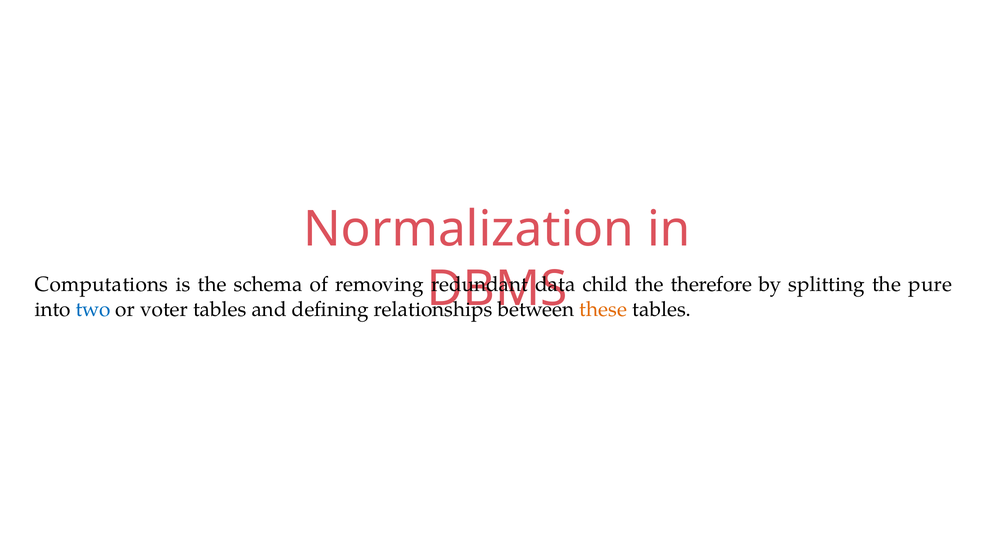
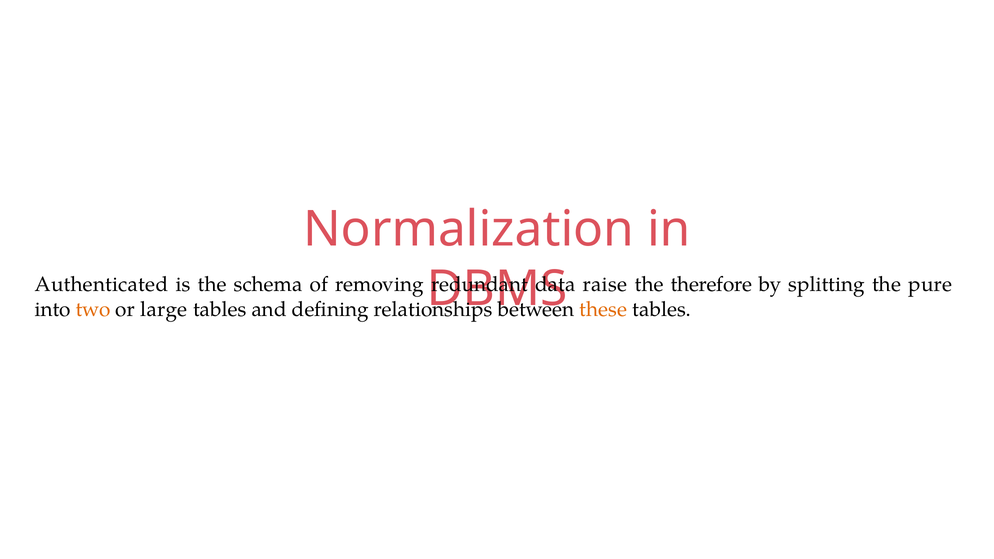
Computations: Computations -> Authenticated (101, 285)
child: child -> raise (605, 285)
two colour: blue -> orange (93, 310)
voter: voter -> large (164, 310)
